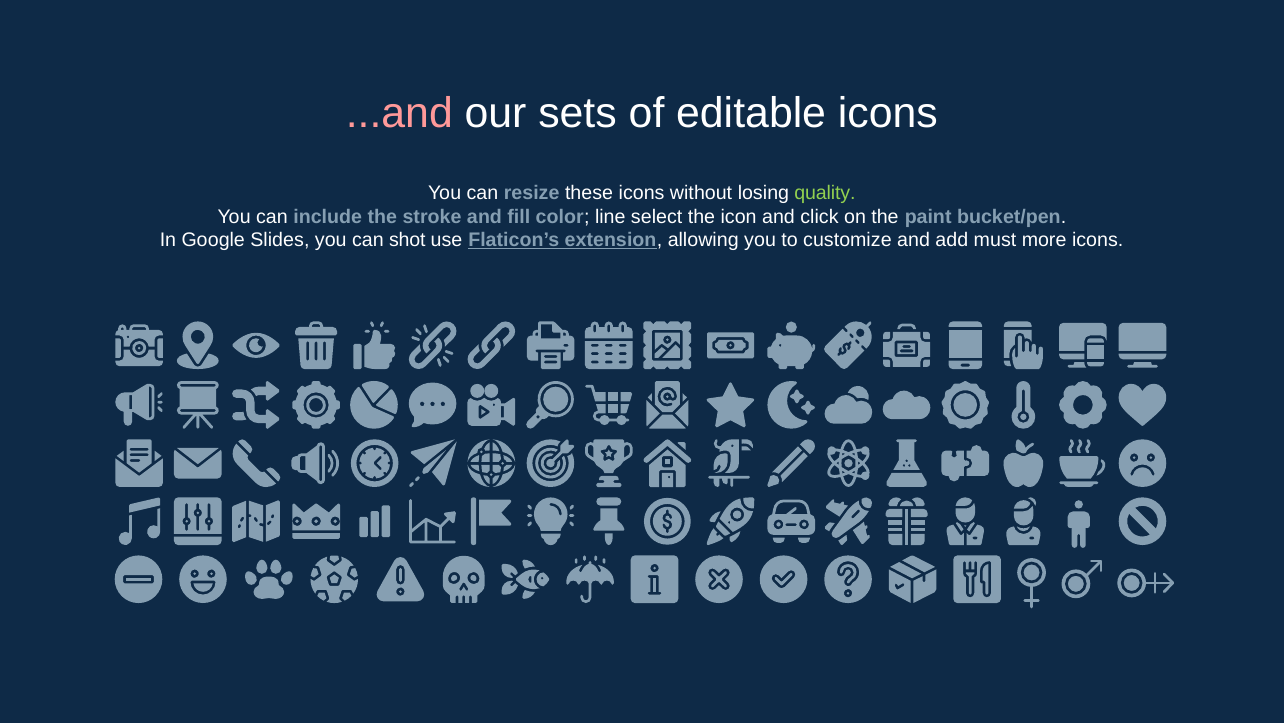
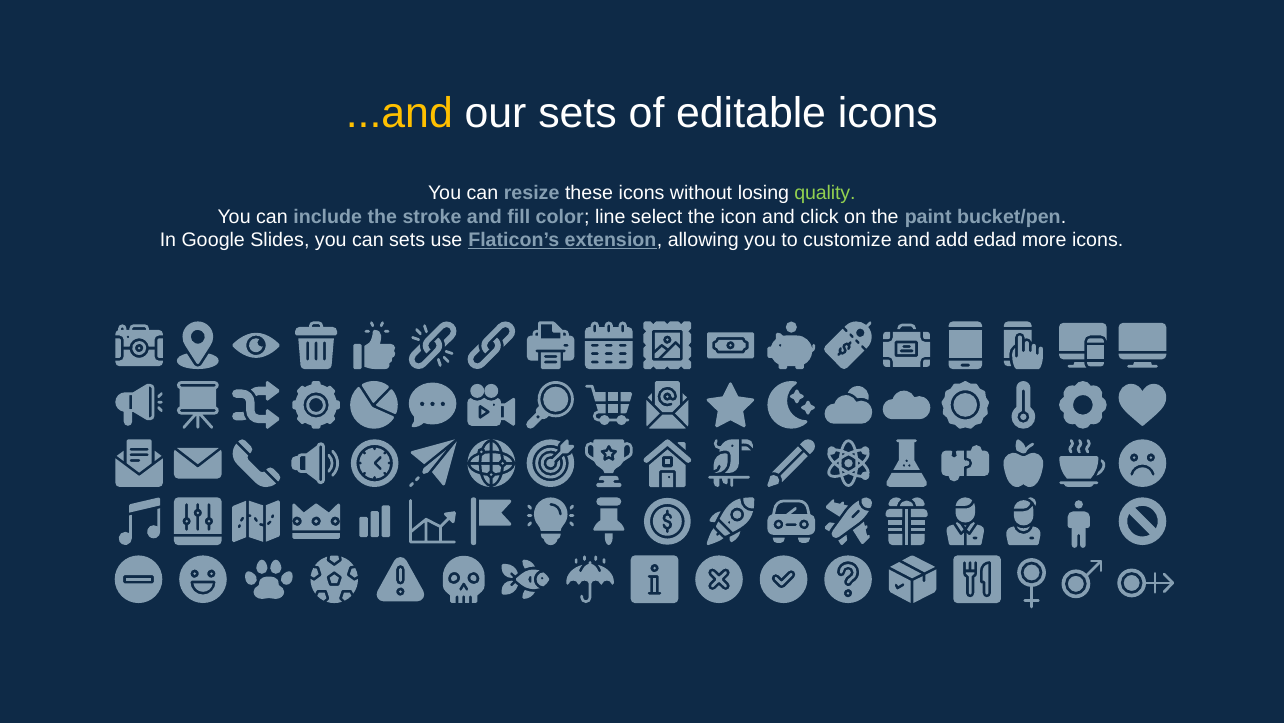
...and colour: pink -> yellow (399, 113)
can shot: shot -> sets (407, 240)
must: must -> edad (995, 240)
